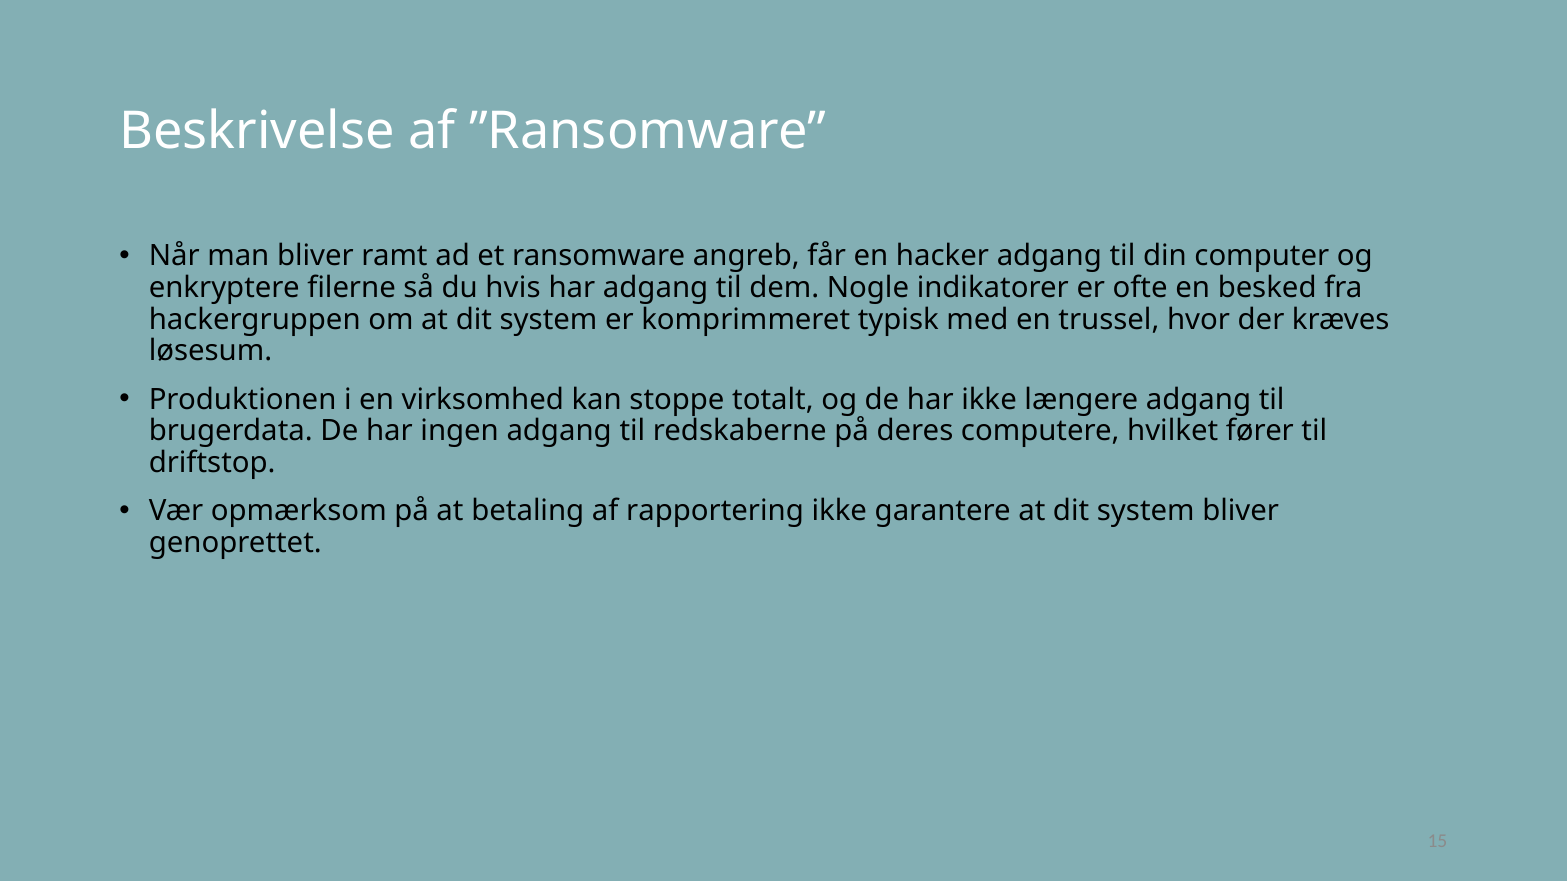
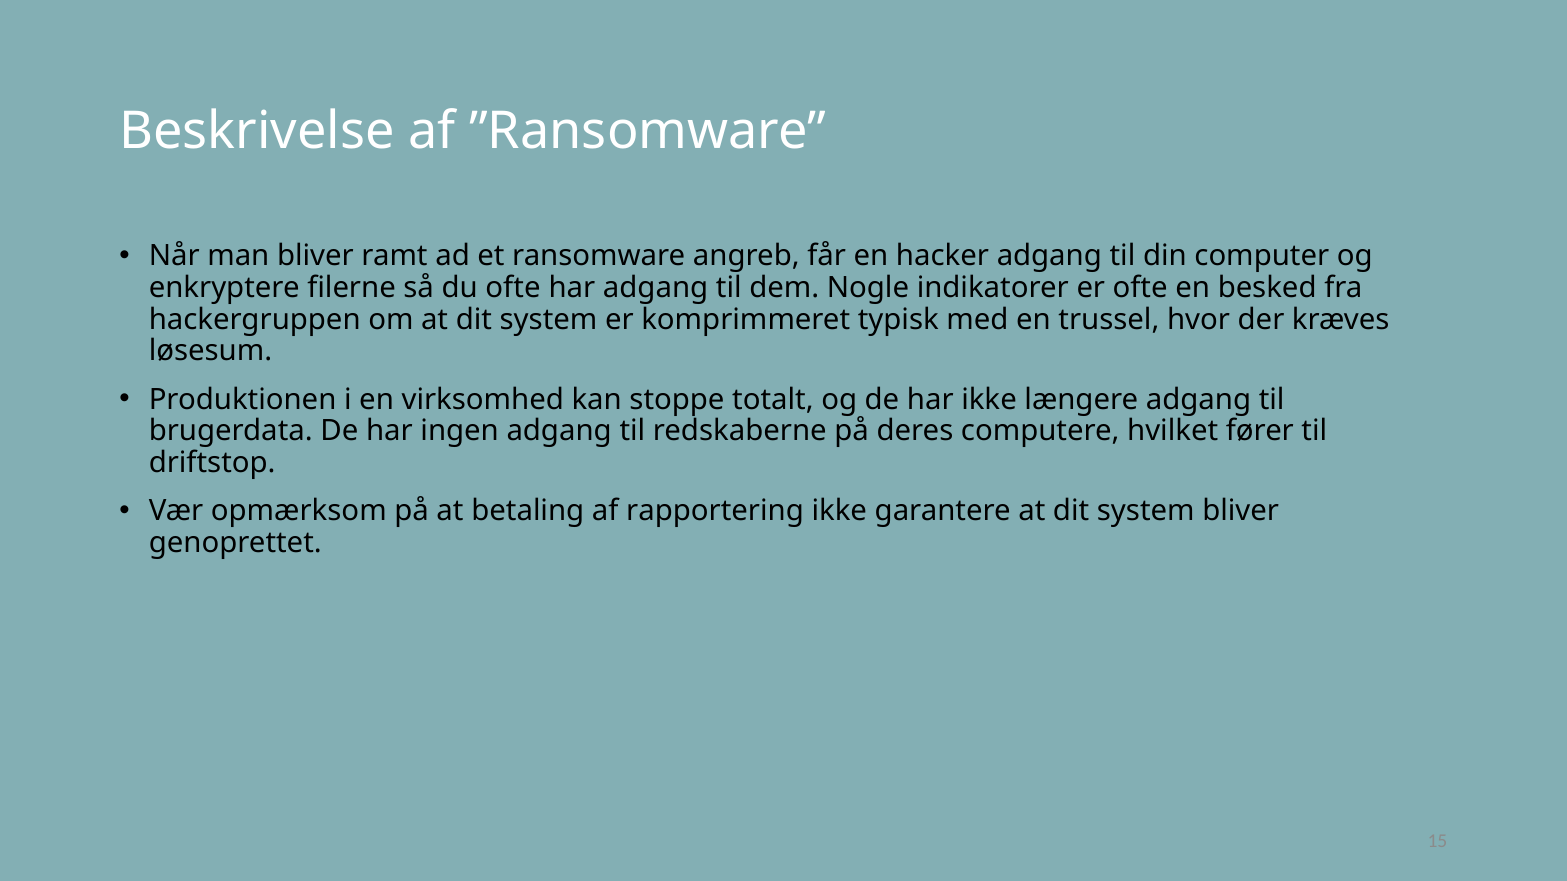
du hvis: hvis -> ofte (513, 288)
